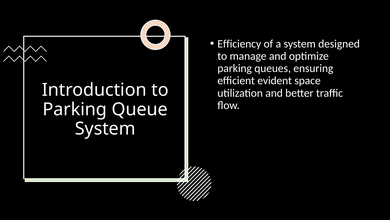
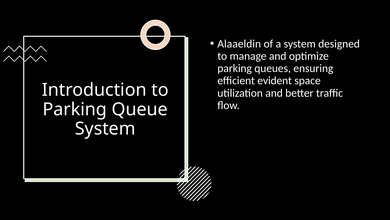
Efficiency: Efficiency -> Alaaeldin (239, 44)
